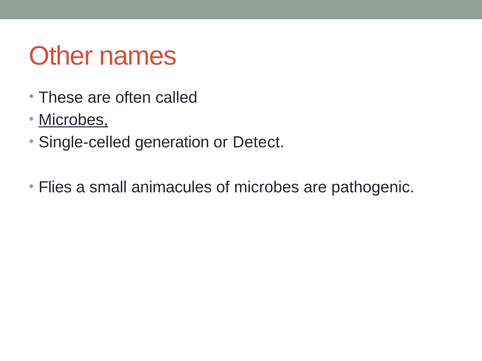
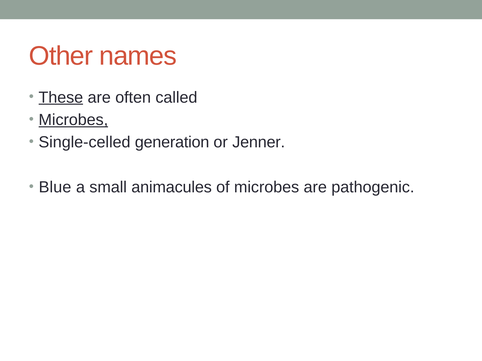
These underline: none -> present (61, 98)
Detect: Detect -> Jenner (259, 143)
Flies: Flies -> Blue (55, 187)
